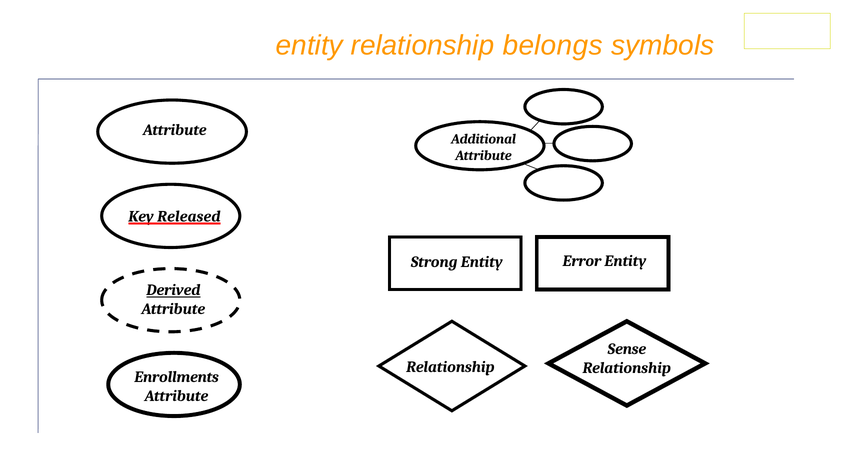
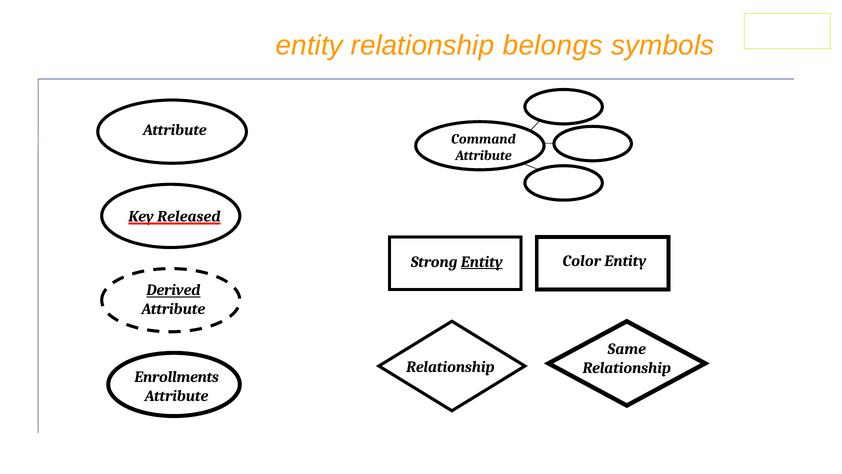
Additional: Additional -> Command (483, 139)
Error: Error -> Color (582, 261)
Entity underline: none -> present (482, 262)
Sense: Sense -> Same (627, 349)
